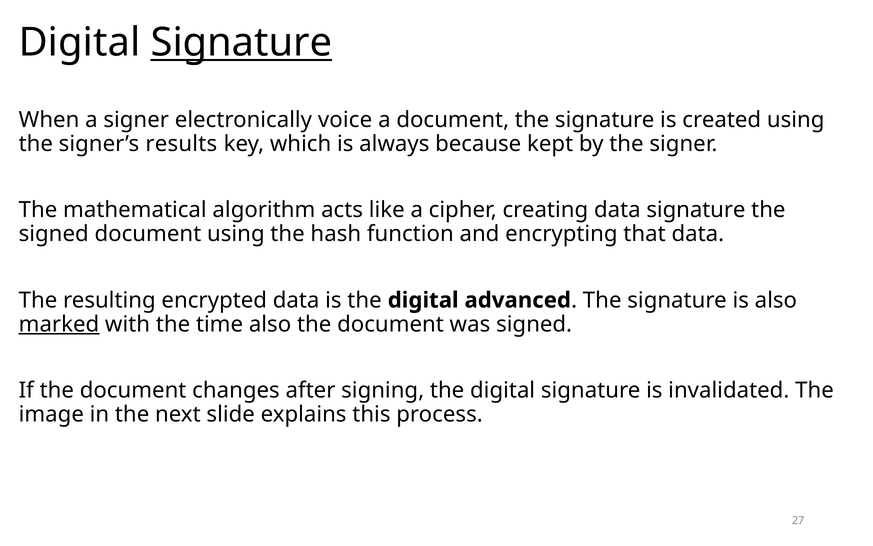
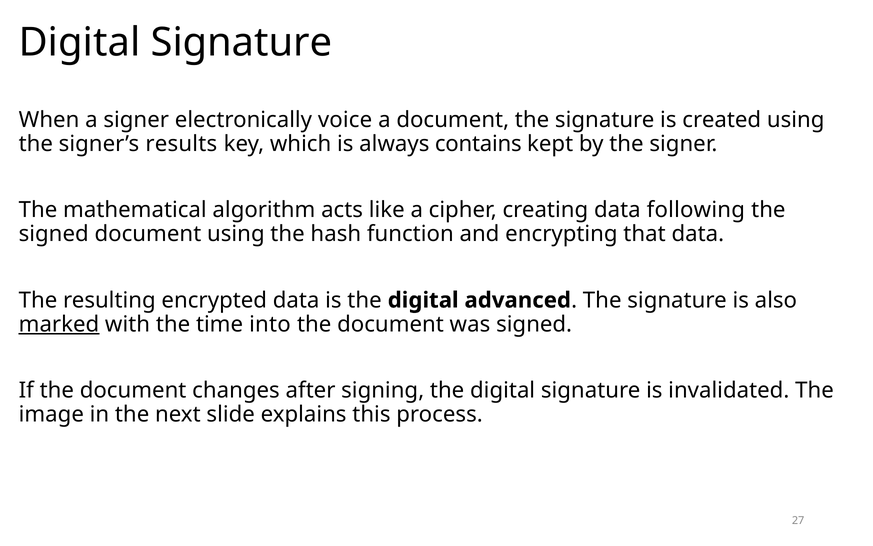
Signature underline: present -> none (242, 43)
because: because -> contains (478, 144)
data signature: signature -> following (696, 210)
time also: also -> into (270, 324)
